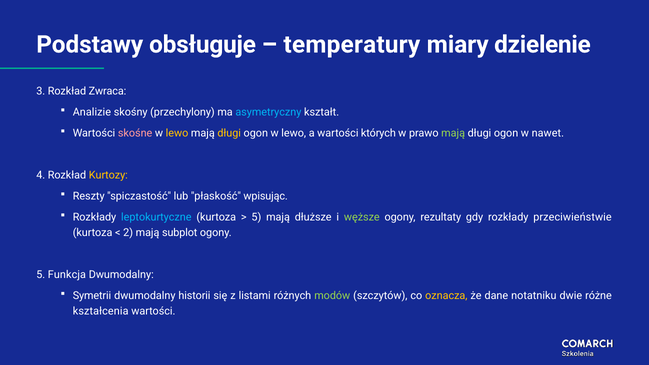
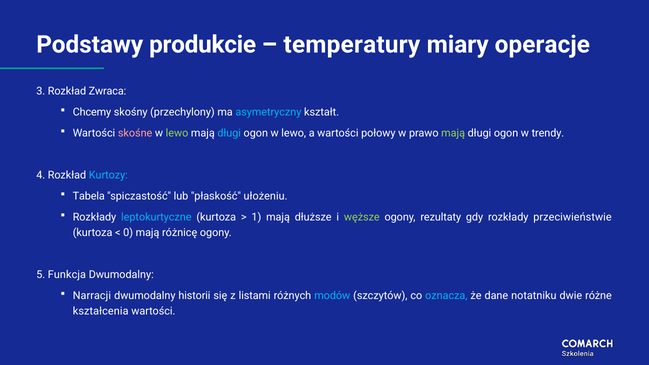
obsługuje: obsługuje -> produkcie (203, 45)
dzielenie: dzielenie -> operacje (542, 45)
Analizie: Analizie -> Chcemy (92, 112)
lewo colour: yellow -> light green (177, 133)
długi colour: yellow -> light blue (229, 133)
których: których -> połowy (378, 133)
nawet: nawet -> trendy (548, 133)
Kurtozy colour: yellow -> light blue (108, 175)
Reszty: Reszty -> Tabela (89, 196)
wpisując: wpisując -> ułożeniu (266, 196)
5: 5 -> 1 (256, 217)
2: 2 -> 0 (128, 233)
subplot: subplot -> różnicę (180, 233)
Symetrii: Symetrii -> Narracji (92, 296)
modów colour: light green -> light blue (332, 296)
oznacza colour: yellow -> light blue (446, 296)
